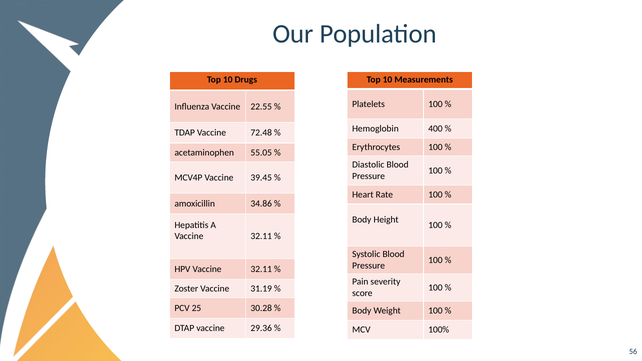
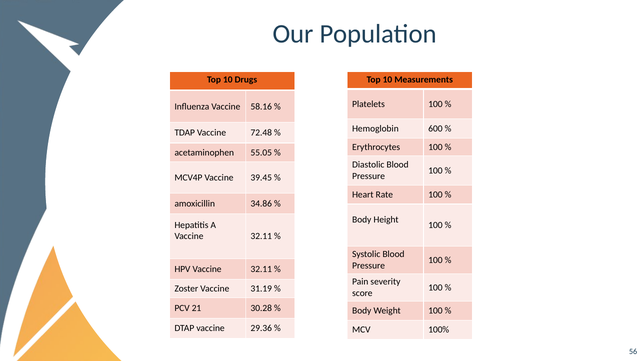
22.55: 22.55 -> 58.16 (261, 106)
400: 400 -> 600 (435, 129)
25: 25 -> 21 (196, 308)
